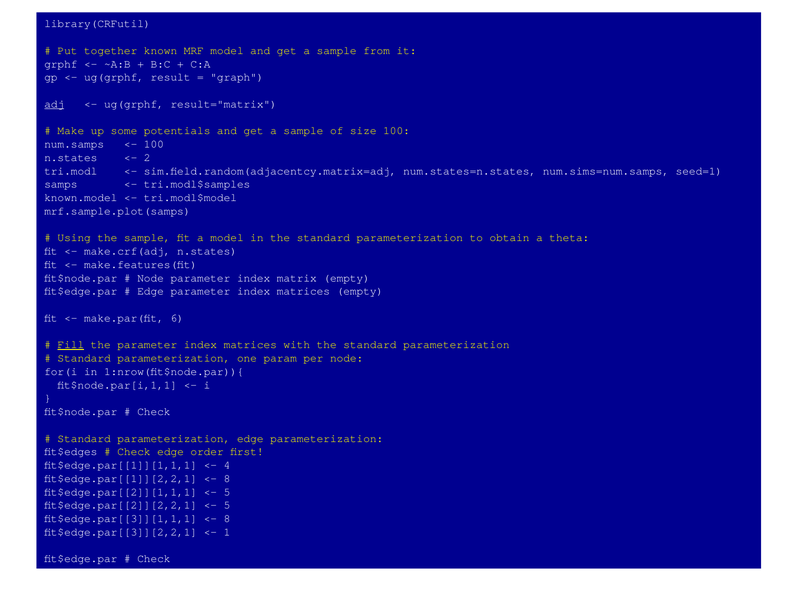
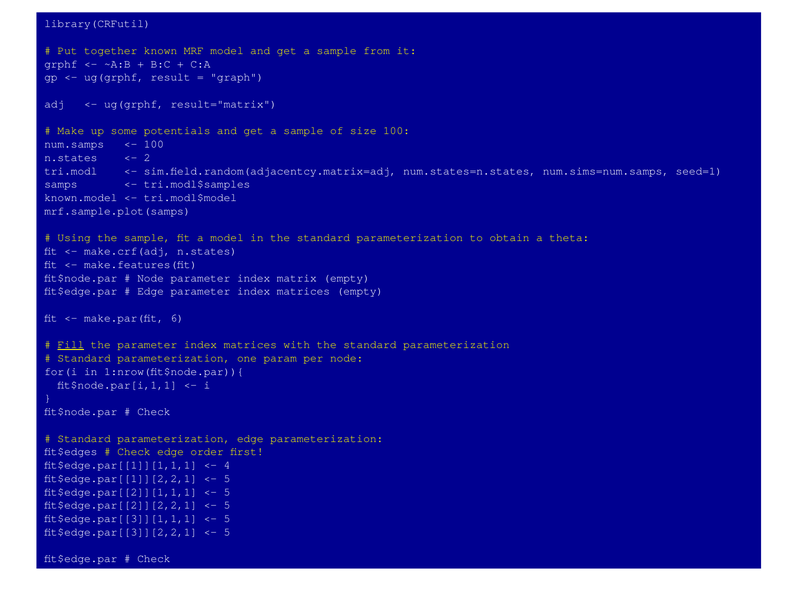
adj underline: present -> none (54, 104)
8: 8 -> 5 (227, 478)
8: 8 -> 5 (227, 518)
1: 1 -> 5 (227, 532)
